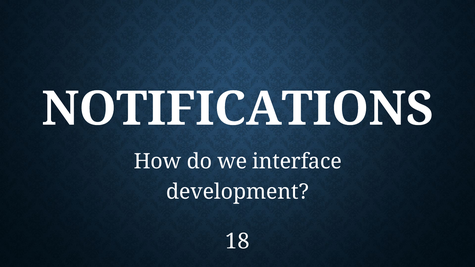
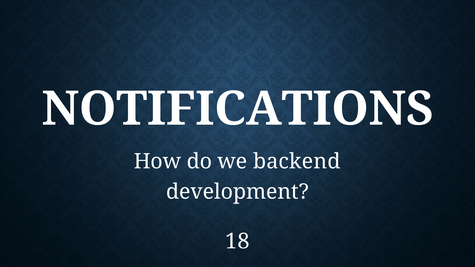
interface: interface -> backend (297, 161)
